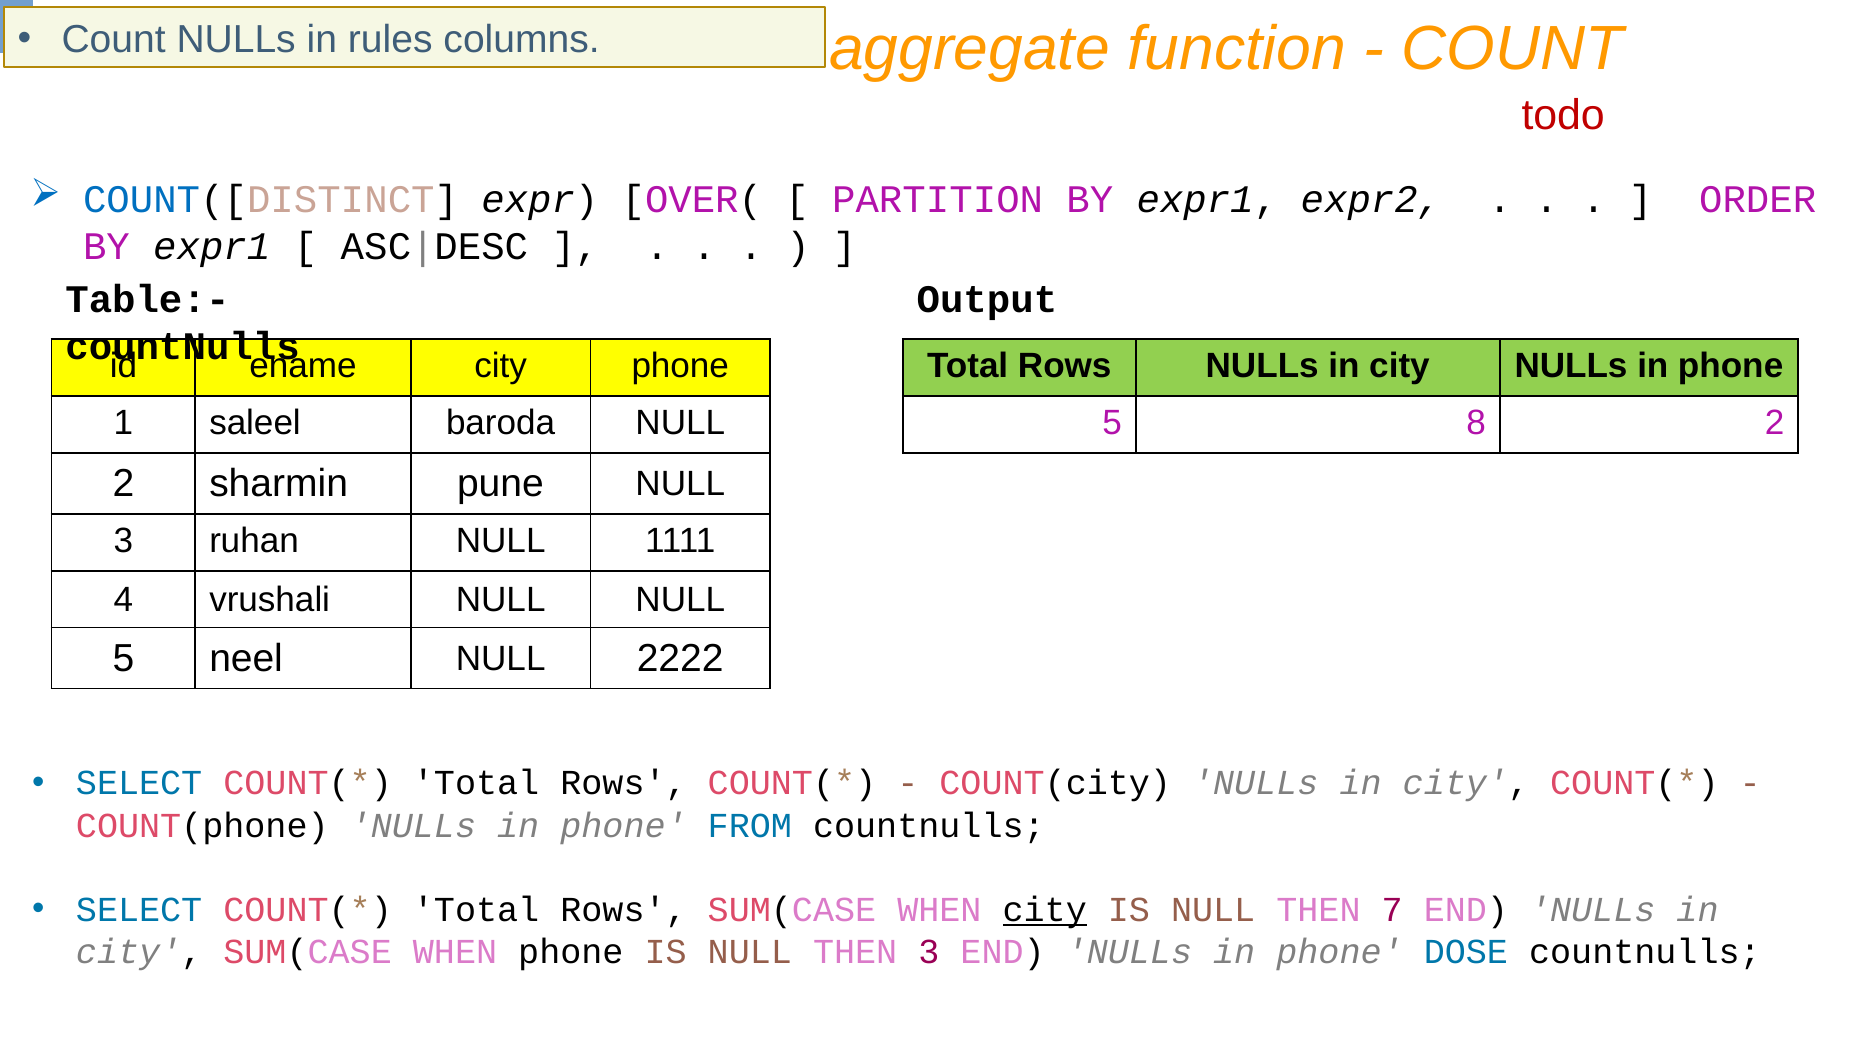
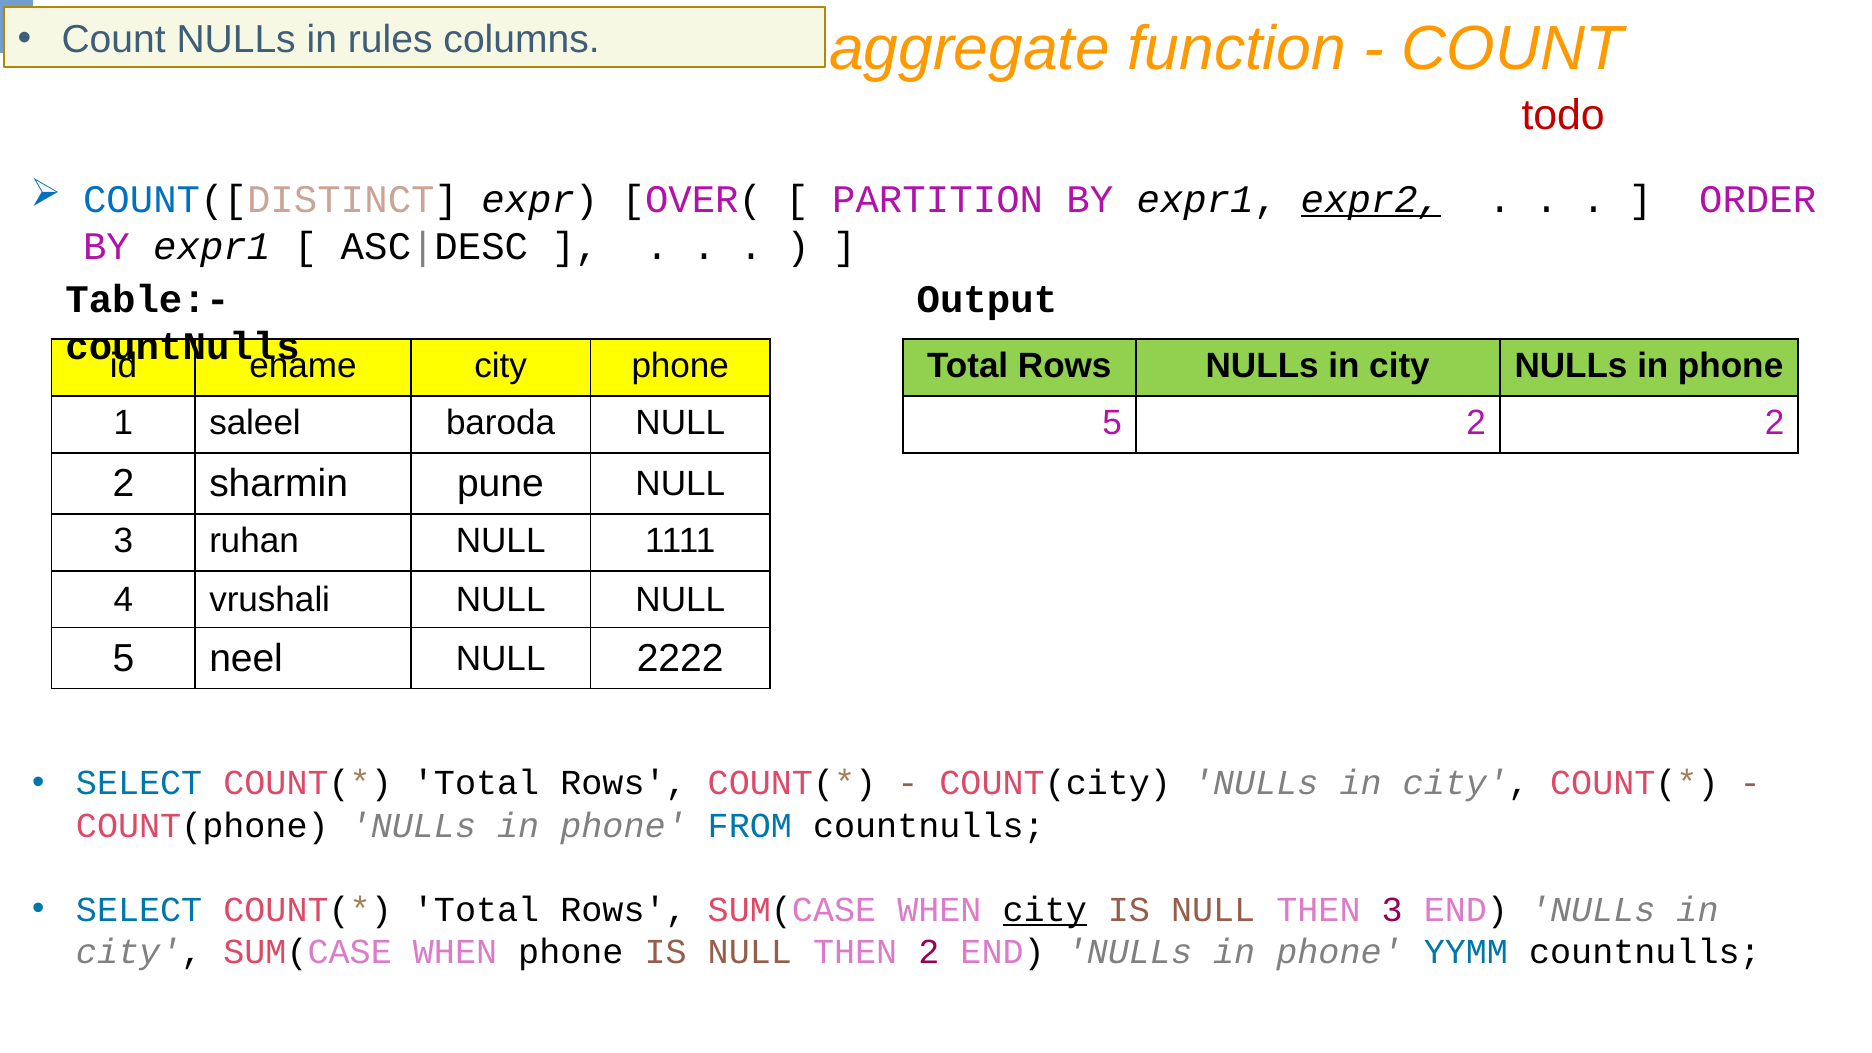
expr2 underline: none -> present (1371, 200)
5 8: 8 -> 2 (1476, 423)
THEN 7: 7 -> 3 (1392, 910)
THEN 3: 3 -> 2 (929, 952)
DOSE: DOSE -> YYMM (1466, 952)
